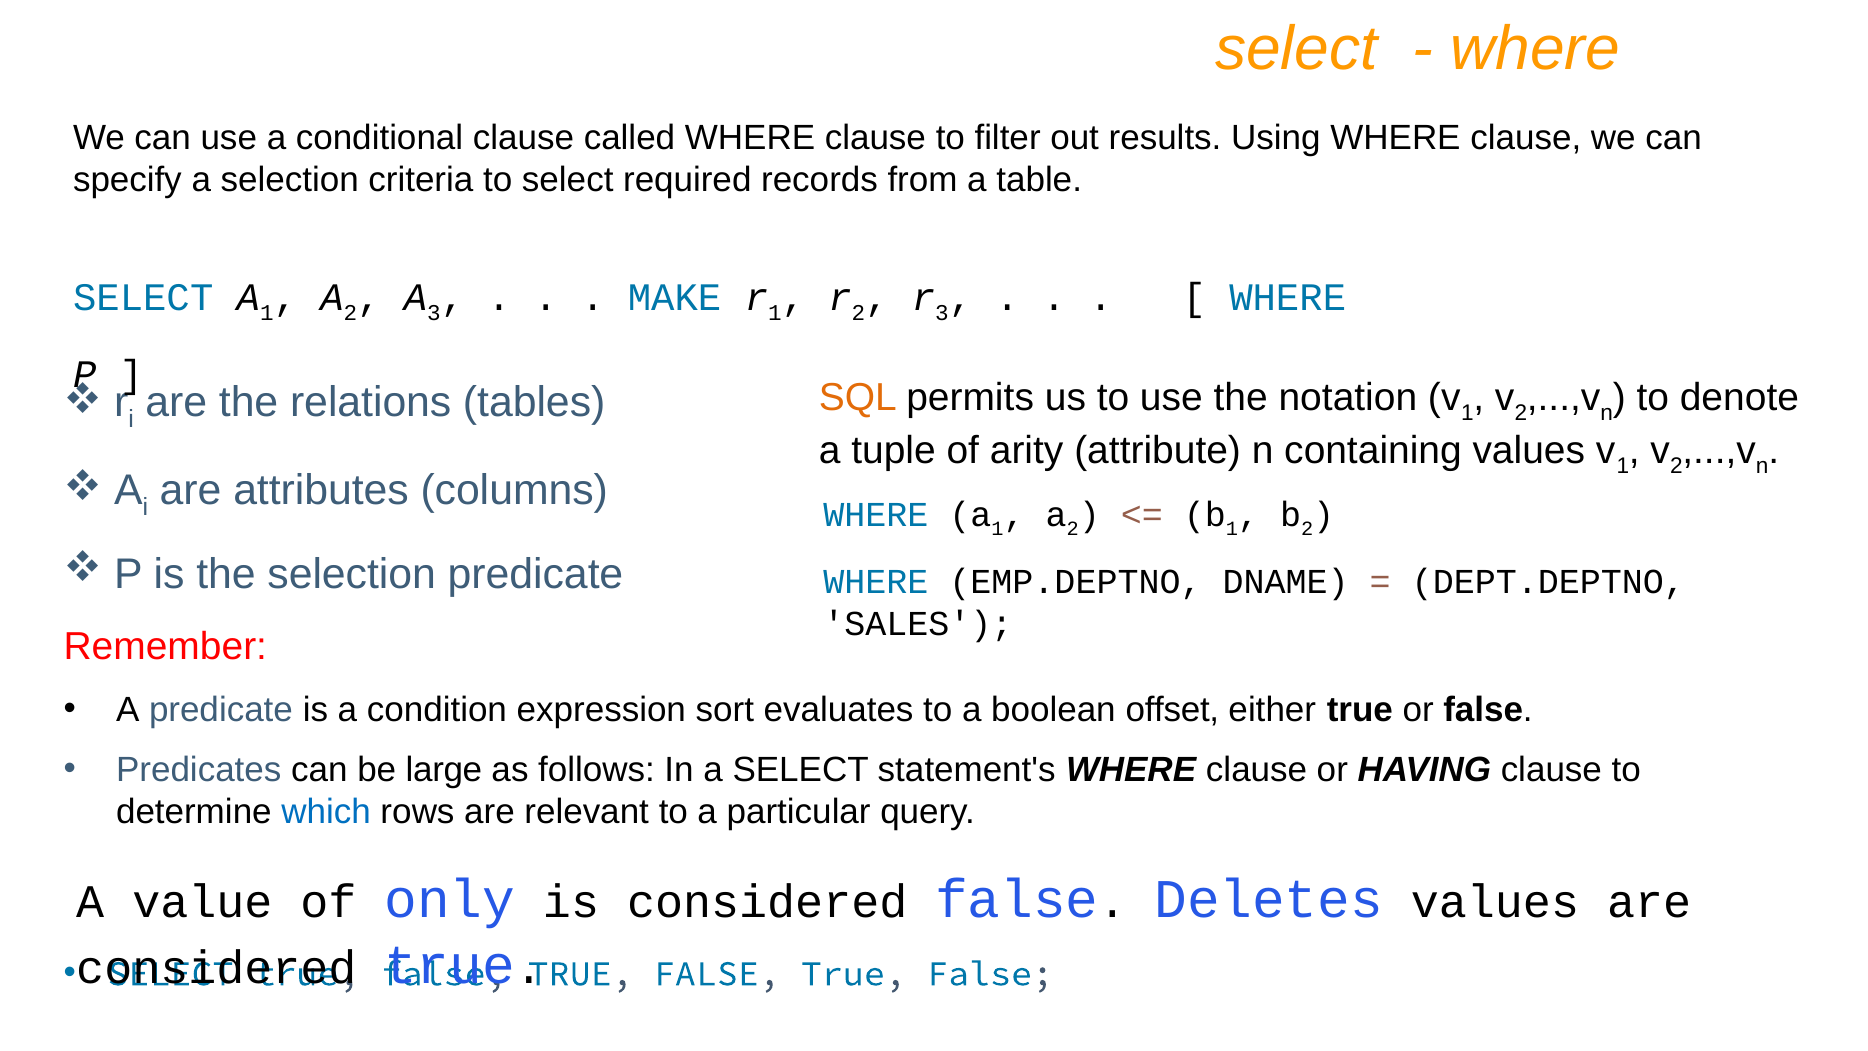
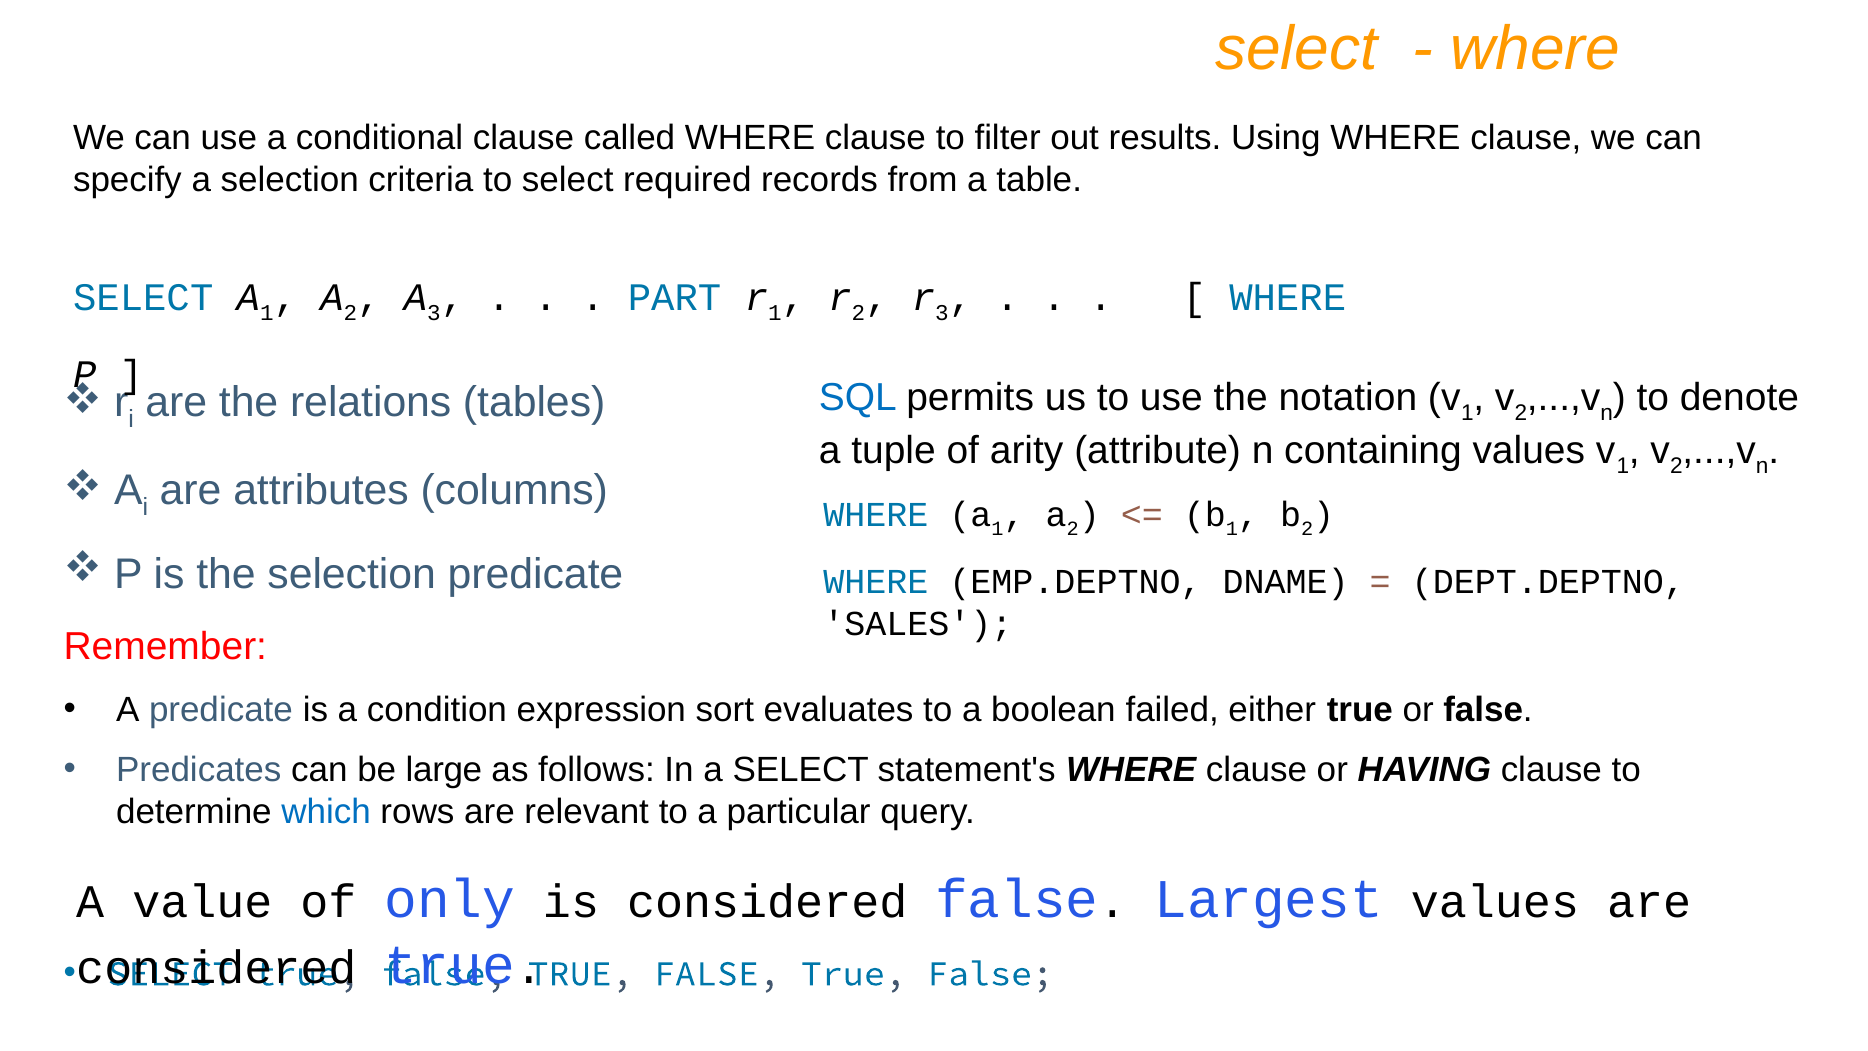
MAKE: MAKE -> PART (675, 298)
SQL colour: orange -> blue (858, 398)
offset: offset -> failed (1172, 709)
Deletes: Deletes -> Largest (1269, 900)
